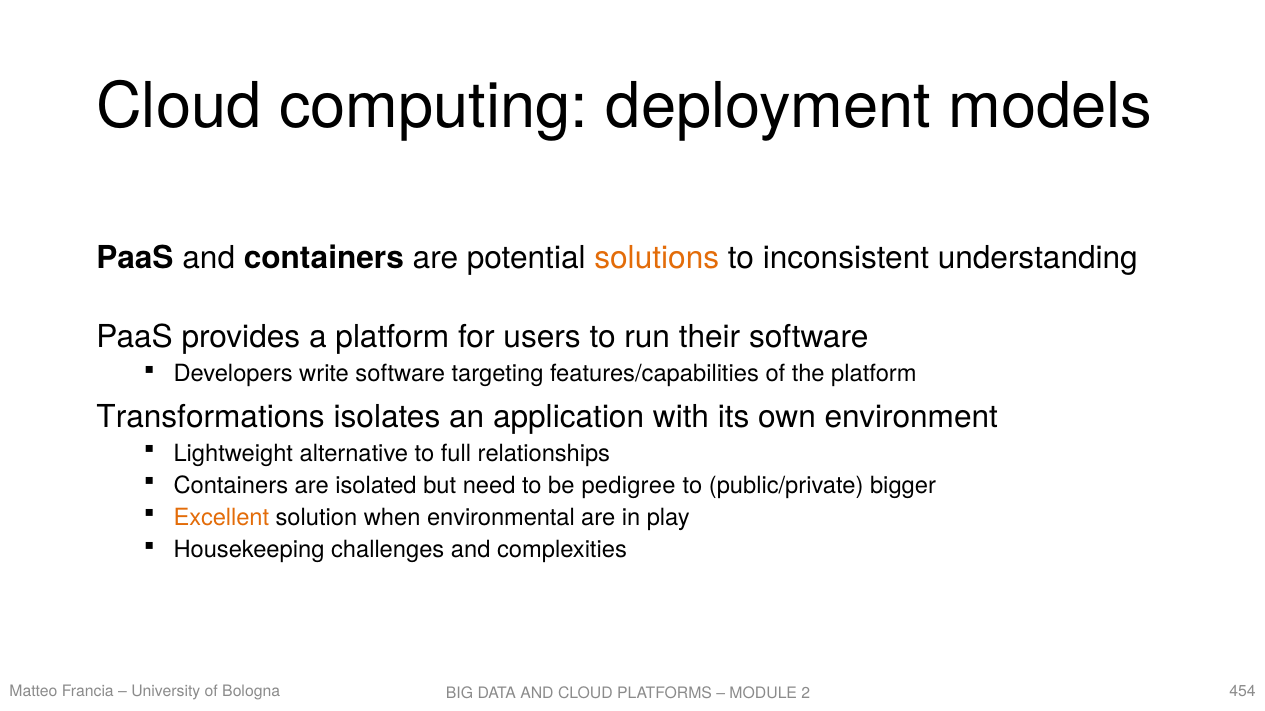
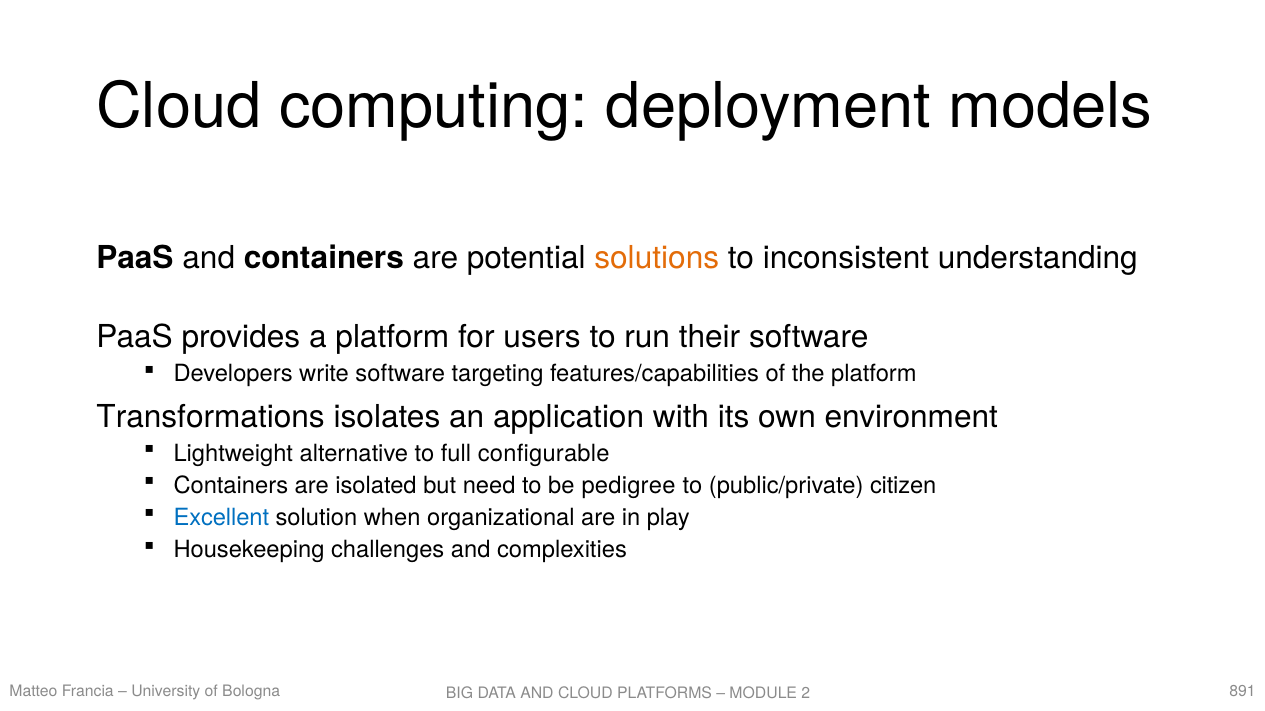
relationships: relationships -> configurable (544, 454)
bigger: bigger -> citizen (903, 486)
Excellent colour: orange -> blue (221, 518)
environmental: environmental -> organizational (501, 518)
454: 454 -> 891 (1242, 692)
